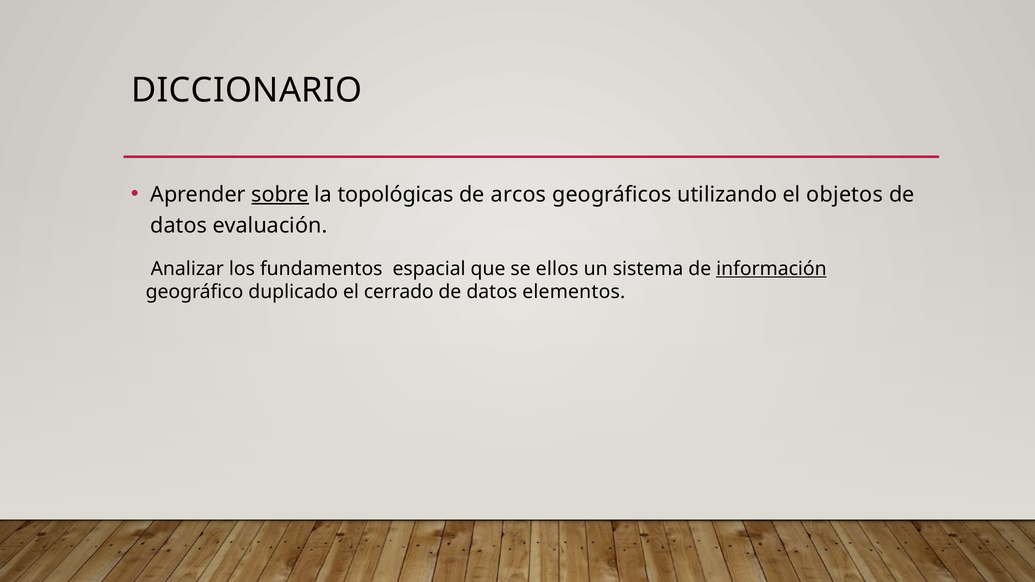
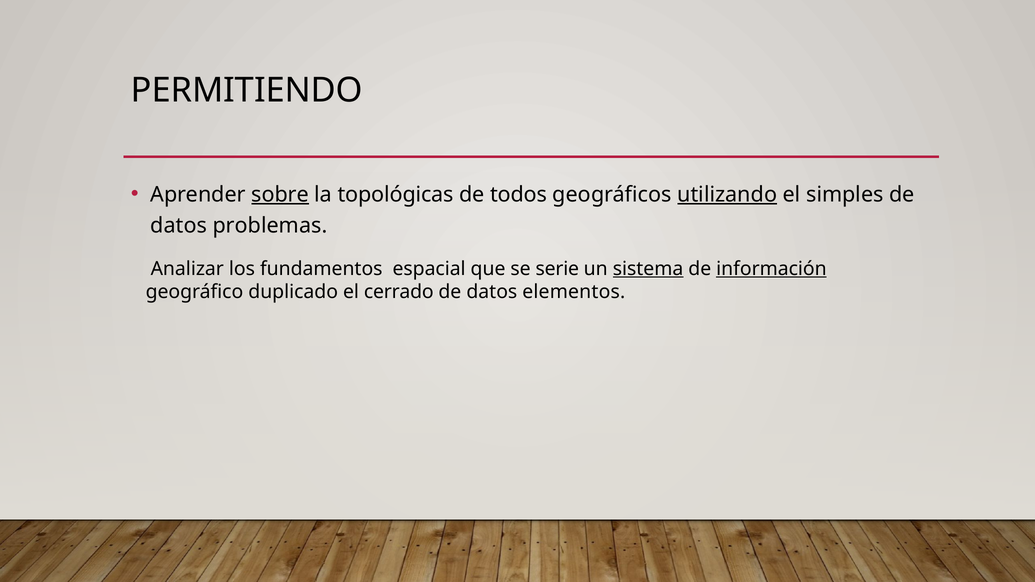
DICCIONARIO: DICCIONARIO -> PERMITIENDO (247, 91)
arcos: arcos -> todos (519, 195)
utilizando underline: none -> present (727, 195)
objetos: objetos -> simples (845, 195)
evaluación: evaluación -> problemas (270, 226)
ellos: ellos -> serie (557, 269)
sistema underline: none -> present (648, 269)
